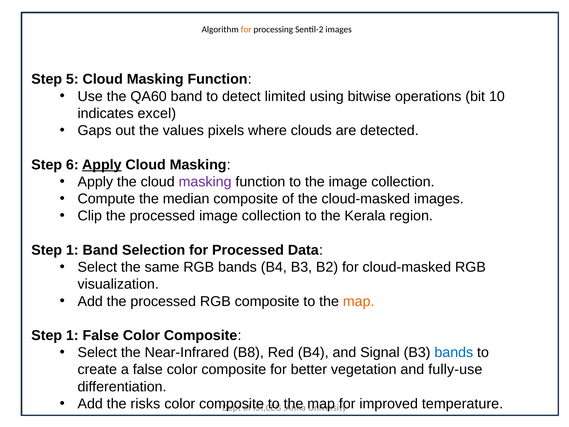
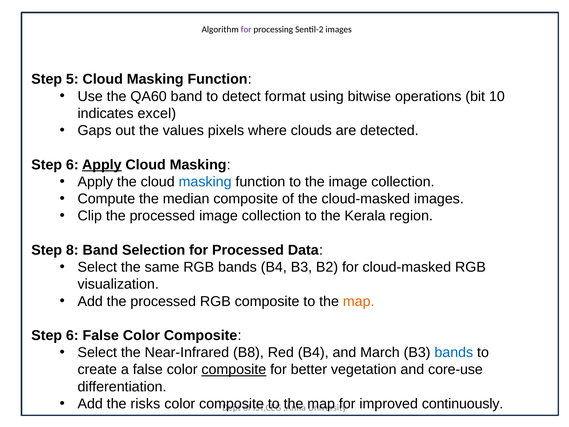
for colour: orange -> purple (246, 29)
limited: limited -> format (285, 96)
masking colour: purple -> blue (205, 182)
1: 1 -> 8 (72, 250)
1: 1 -> 6 (72, 335)
Signal: Signal -> March (380, 352)
composite underline: none -> present (234, 369)
fully-use: fully-use -> core-use (455, 369)
temperature: temperature -> continuously (463, 404)
